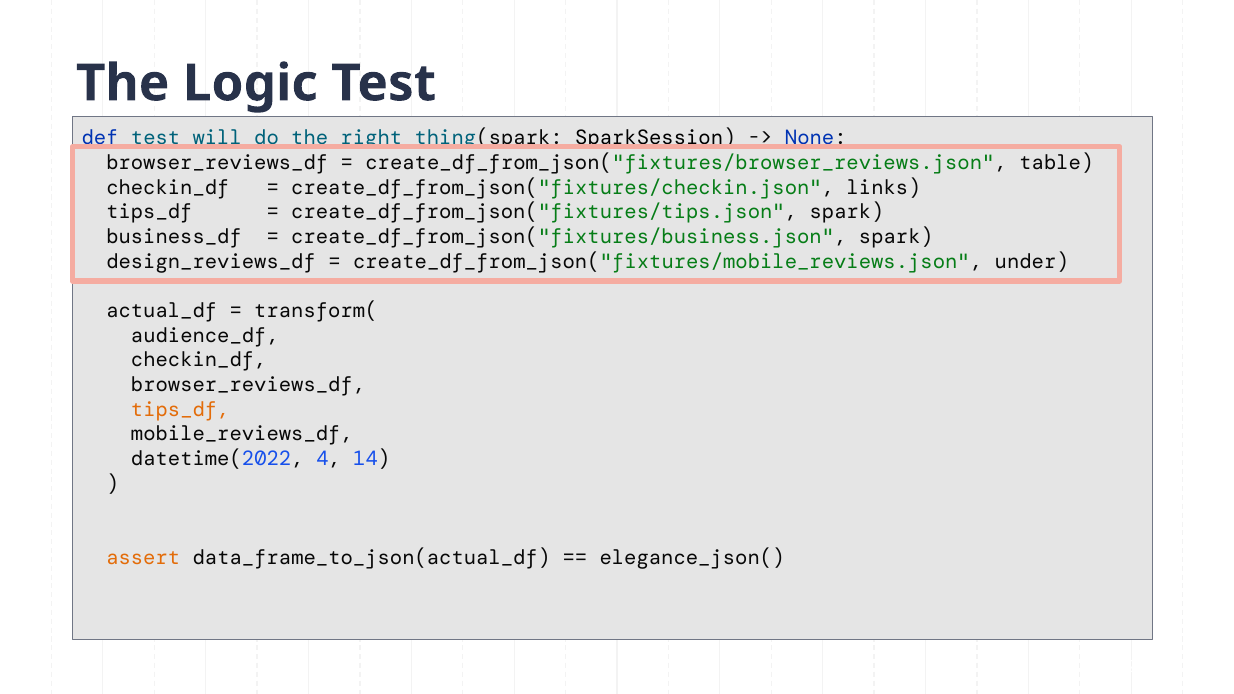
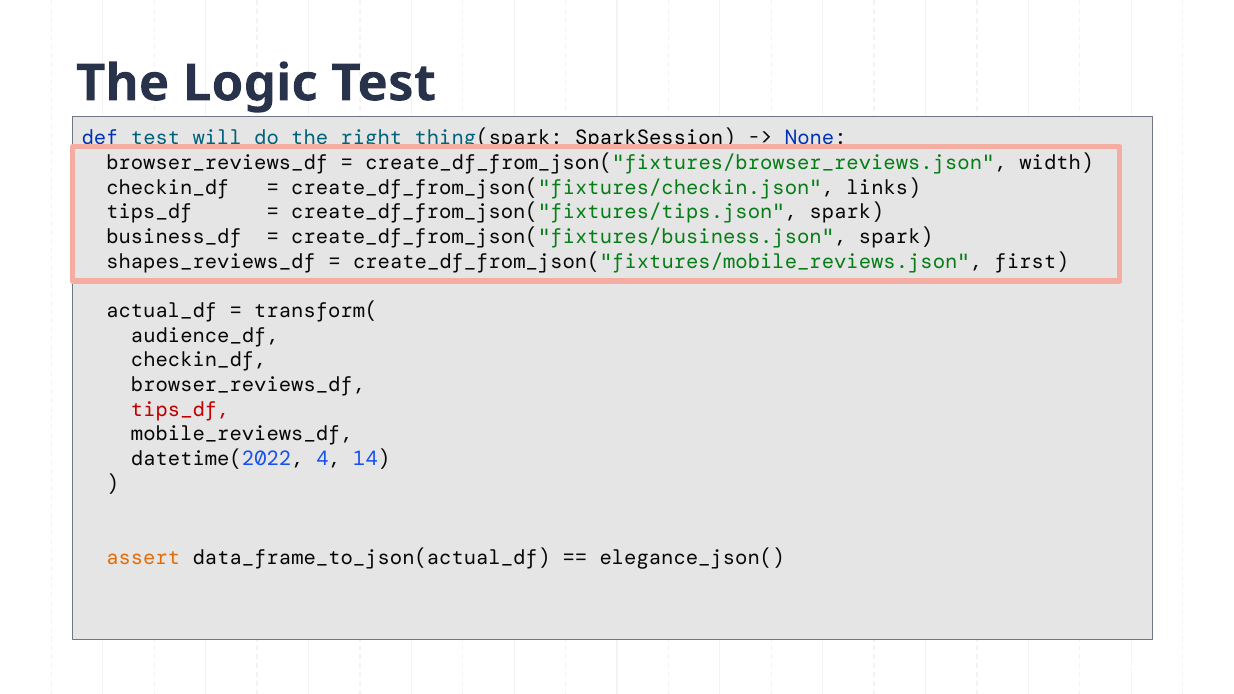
table: table -> width (1056, 163)
design_reviews_df: design_reviews_df -> shapes_reviews_df (211, 261)
under: under -> first (1032, 261)
tips_df colour: orange -> red (180, 409)
